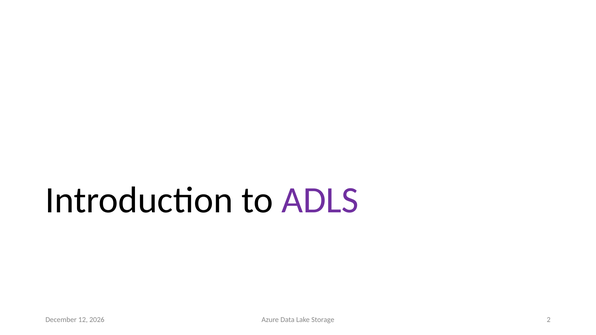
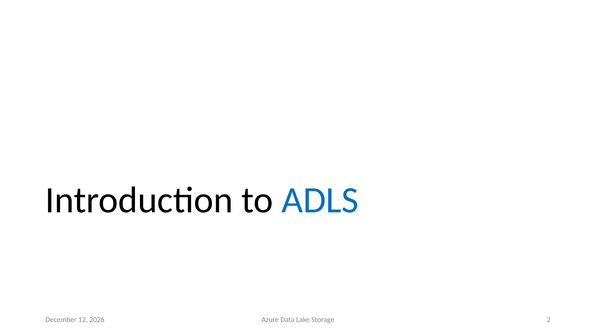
ADLS colour: purple -> blue (320, 200)
